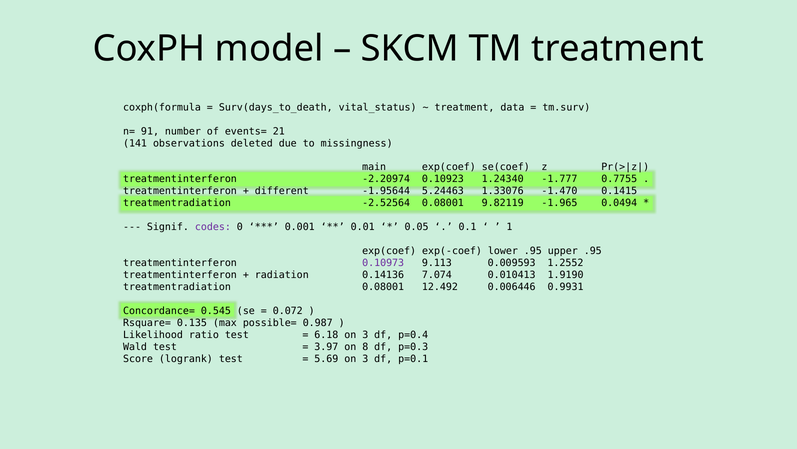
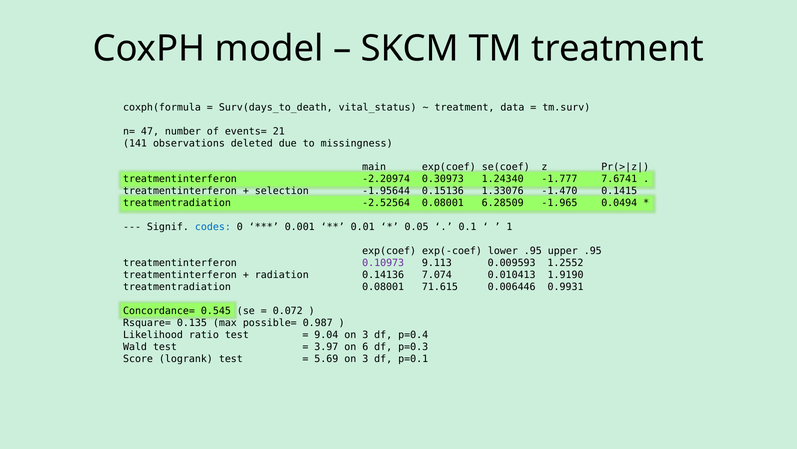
91: 91 -> 47 (150, 131)
0.10923: 0.10923 -> 0.30973 (443, 179)
0.7755: 0.7755 -> 7.6741 (619, 179)
different: different -> selection (282, 191)
5.24463: 5.24463 -> 0.15136 (443, 191)
9.82119: 9.82119 -> 6.28509 (503, 203)
codes colour: purple -> blue (213, 227)
12.492: 12.492 -> 71.615 (440, 286)
6.18: 6.18 -> 9.04 (326, 334)
8: 8 -> 6 (365, 346)
